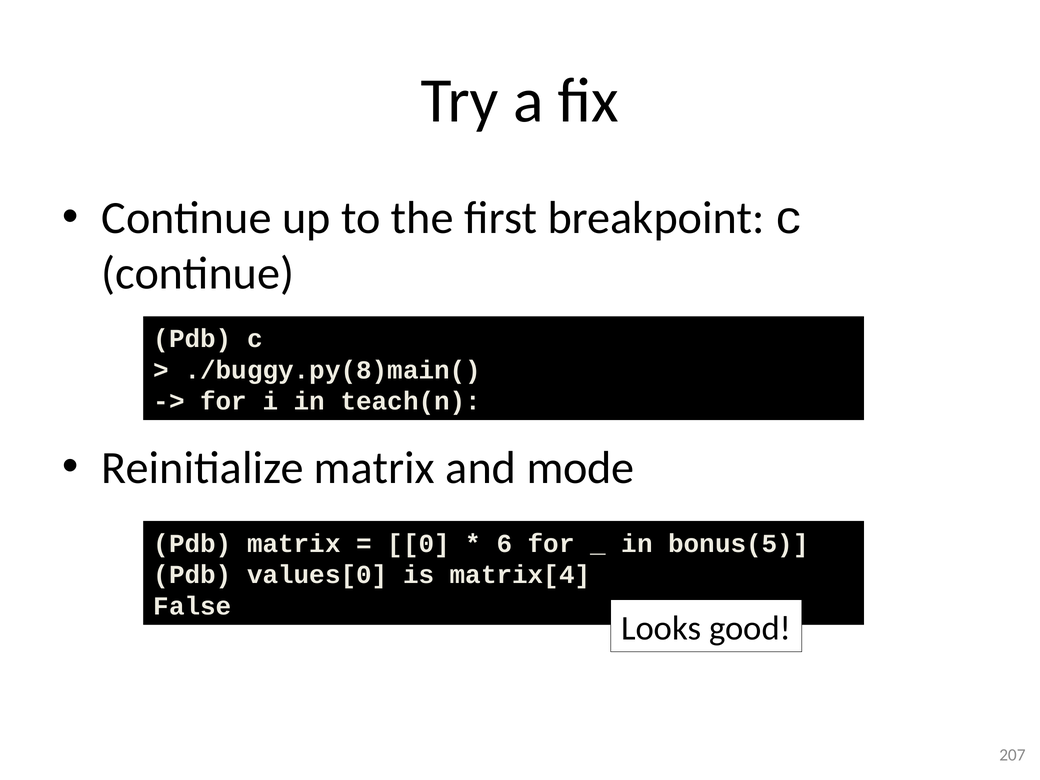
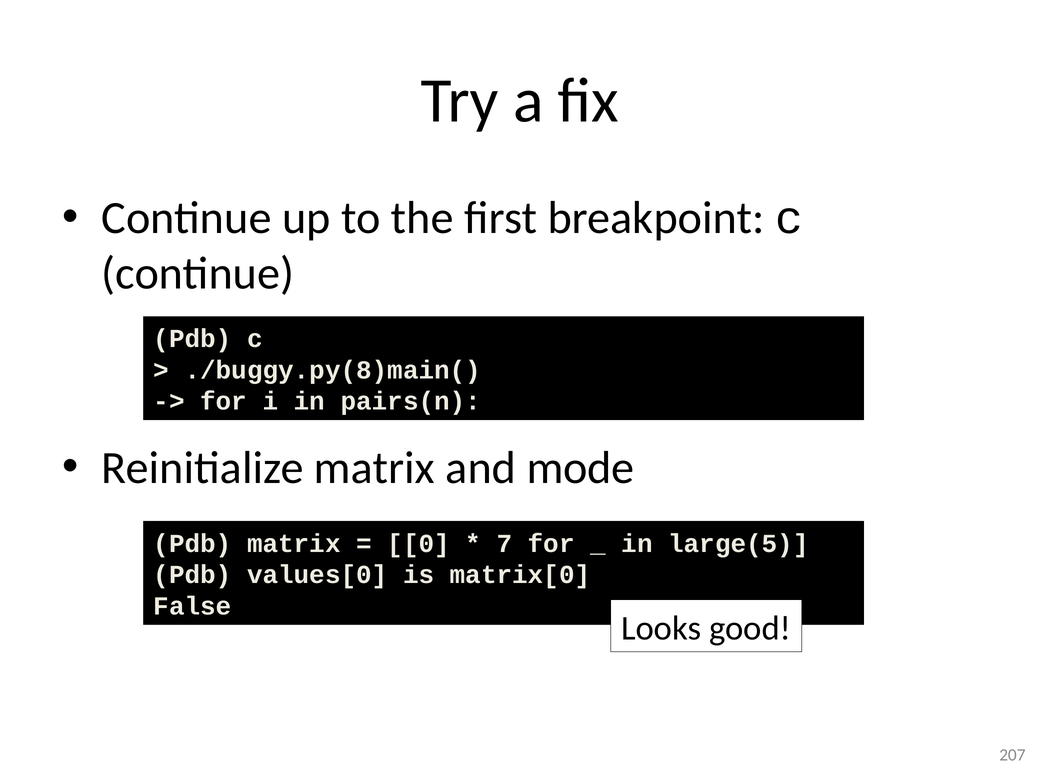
teach(n: teach(n -> pairs(n (411, 401)
6: 6 -> 7 (504, 544)
bonus(5: bonus(5 -> large(5 (738, 544)
matrix[4: matrix[4 -> matrix[0 (520, 575)
